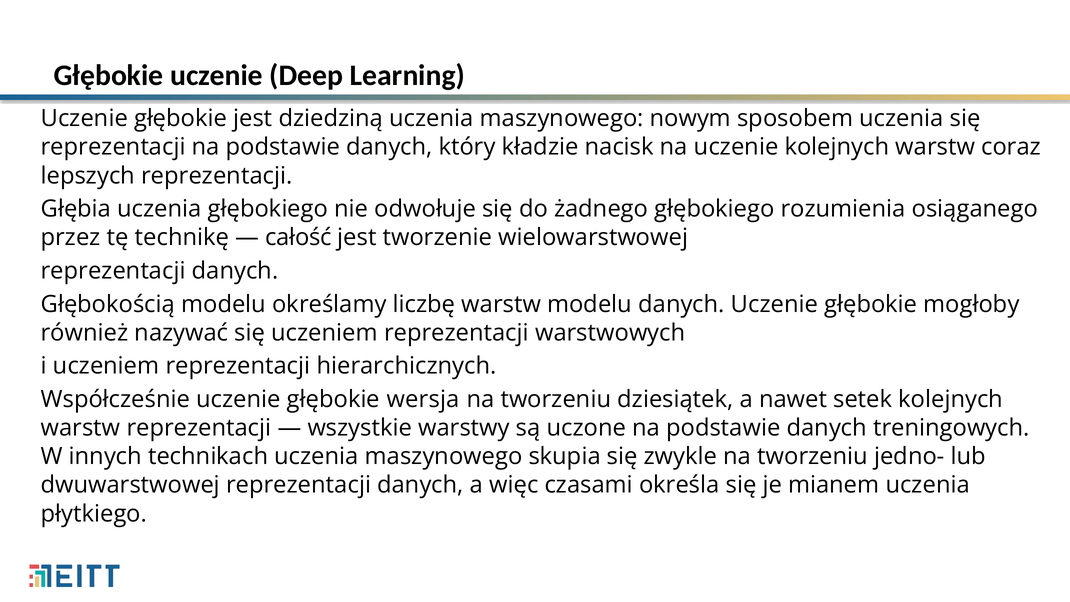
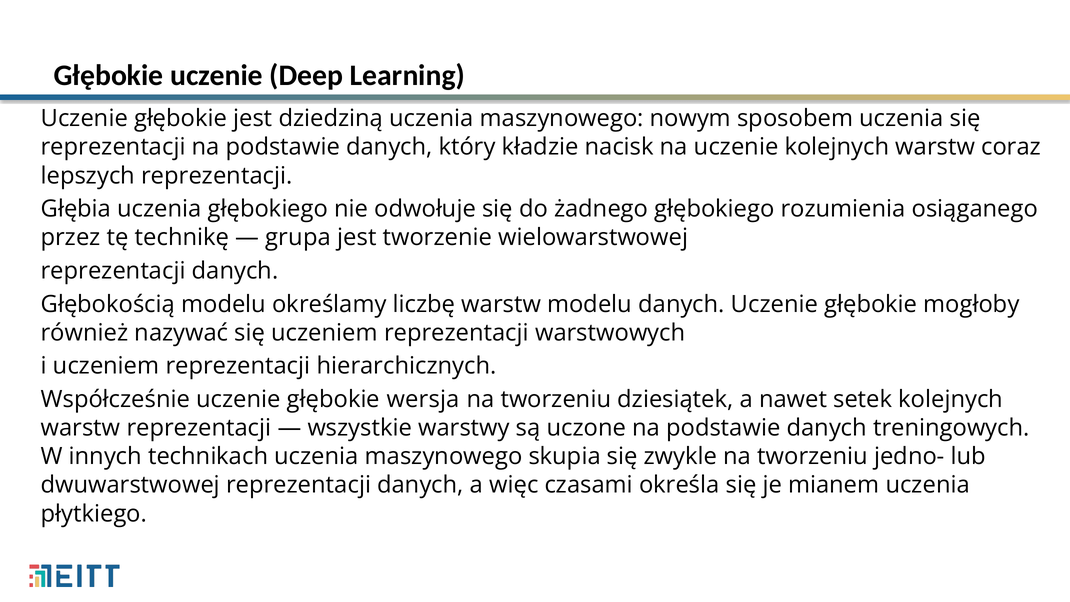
całość: całość -> grupa (298, 238)
